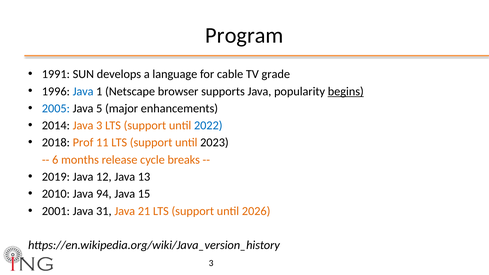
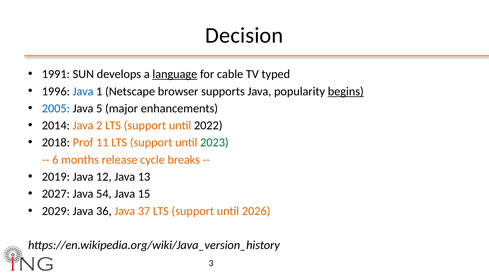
Program: Program -> Decision (244, 36)
language underline: none -> present (175, 74)
grade: grade -> typed (276, 74)
Java 3: 3 -> 2 (99, 126)
2022 colour: blue -> black (208, 126)
2023 colour: black -> green (214, 143)
2010: 2010 -> 2027 (56, 194)
94: 94 -> 54 (104, 194)
2001: 2001 -> 2029 (56, 211)
31: 31 -> 36 (104, 211)
21: 21 -> 37 (144, 211)
